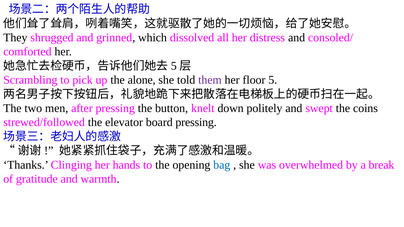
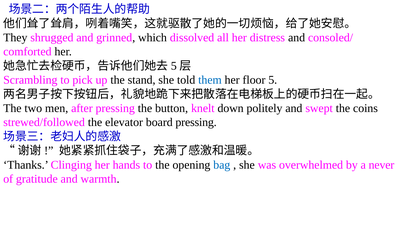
alone: alone -> stand (142, 80)
them colour: purple -> blue (210, 80)
break: break -> never (381, 165)
